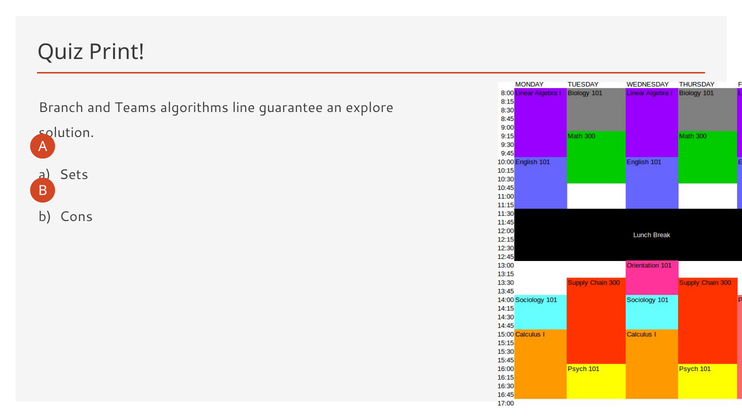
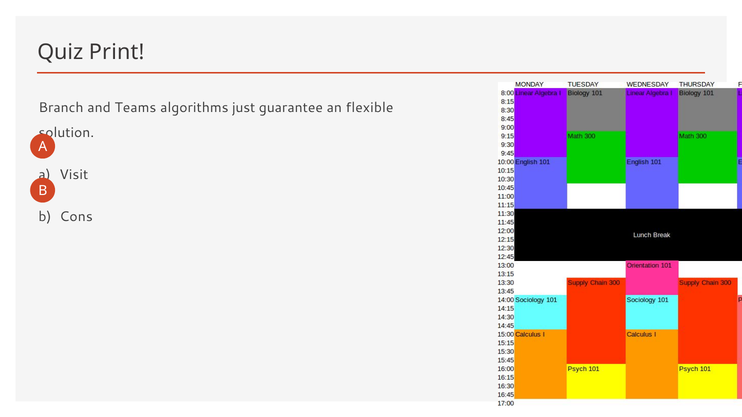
line: line -> just (244, 108)
explore: explore -> flexible (370, 108)
Sets: Sets -> Visit (74, 175)
